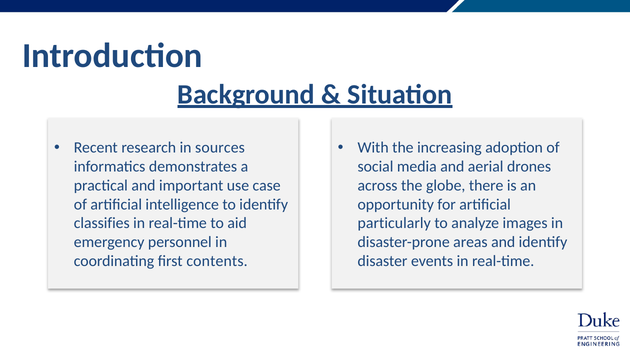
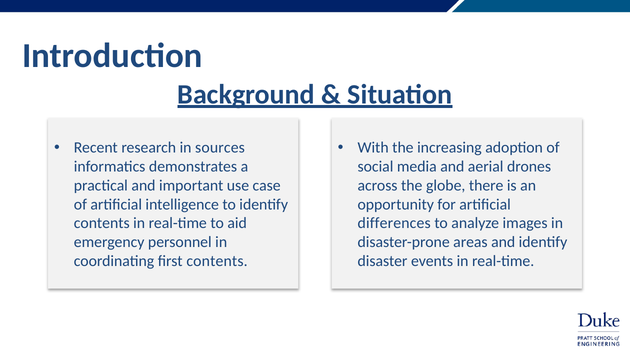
classifies: classifies -> contents (102, 223)
particularly: particularly -> differences (394, 223)
